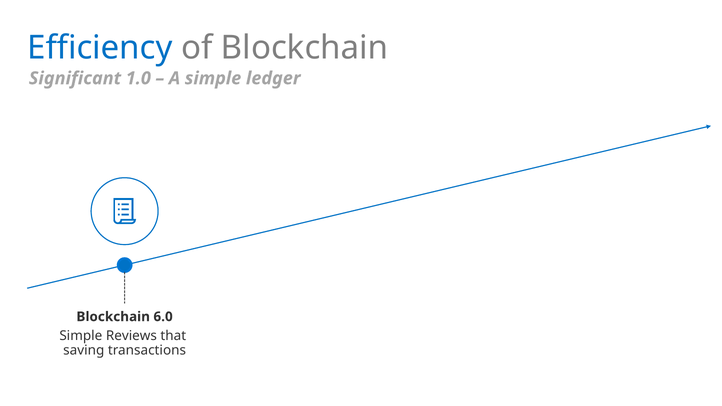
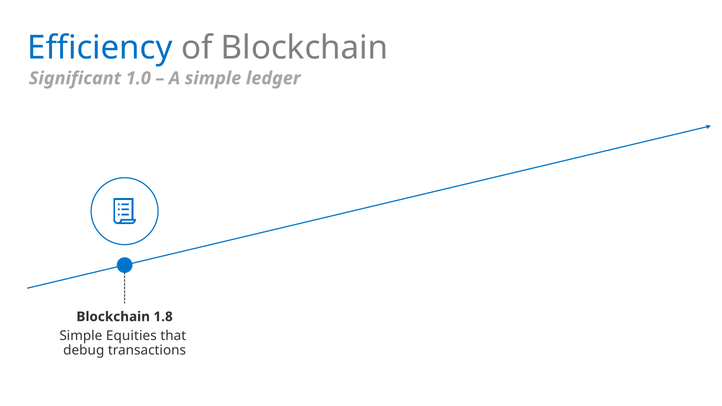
6.0: 6.0 -> 1.8 (163, 317)
Reviews: Reviews -> Equities (131, 336)
saving: saving -> debug (84, 350)
